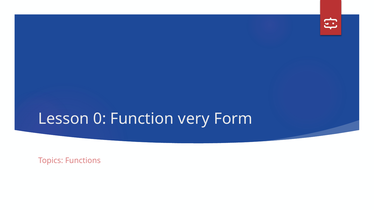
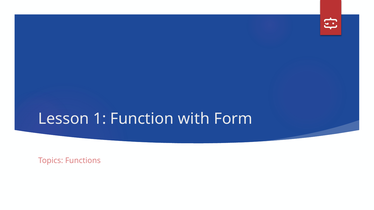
0: 0 -> 1 (100, 119)
very: very -> with (194, 119)
